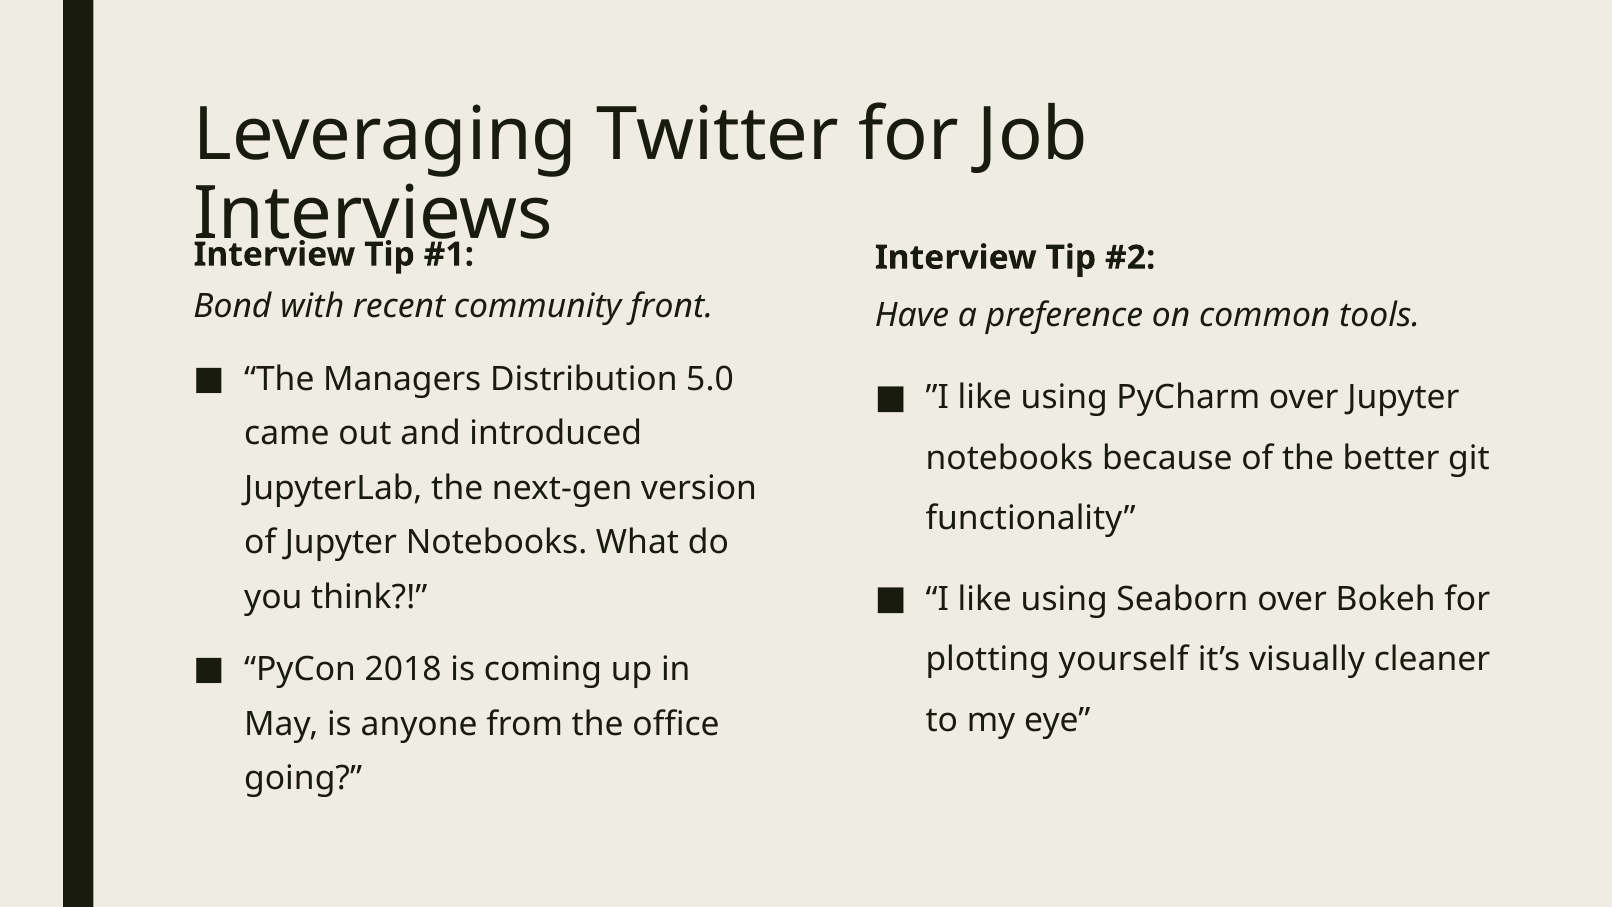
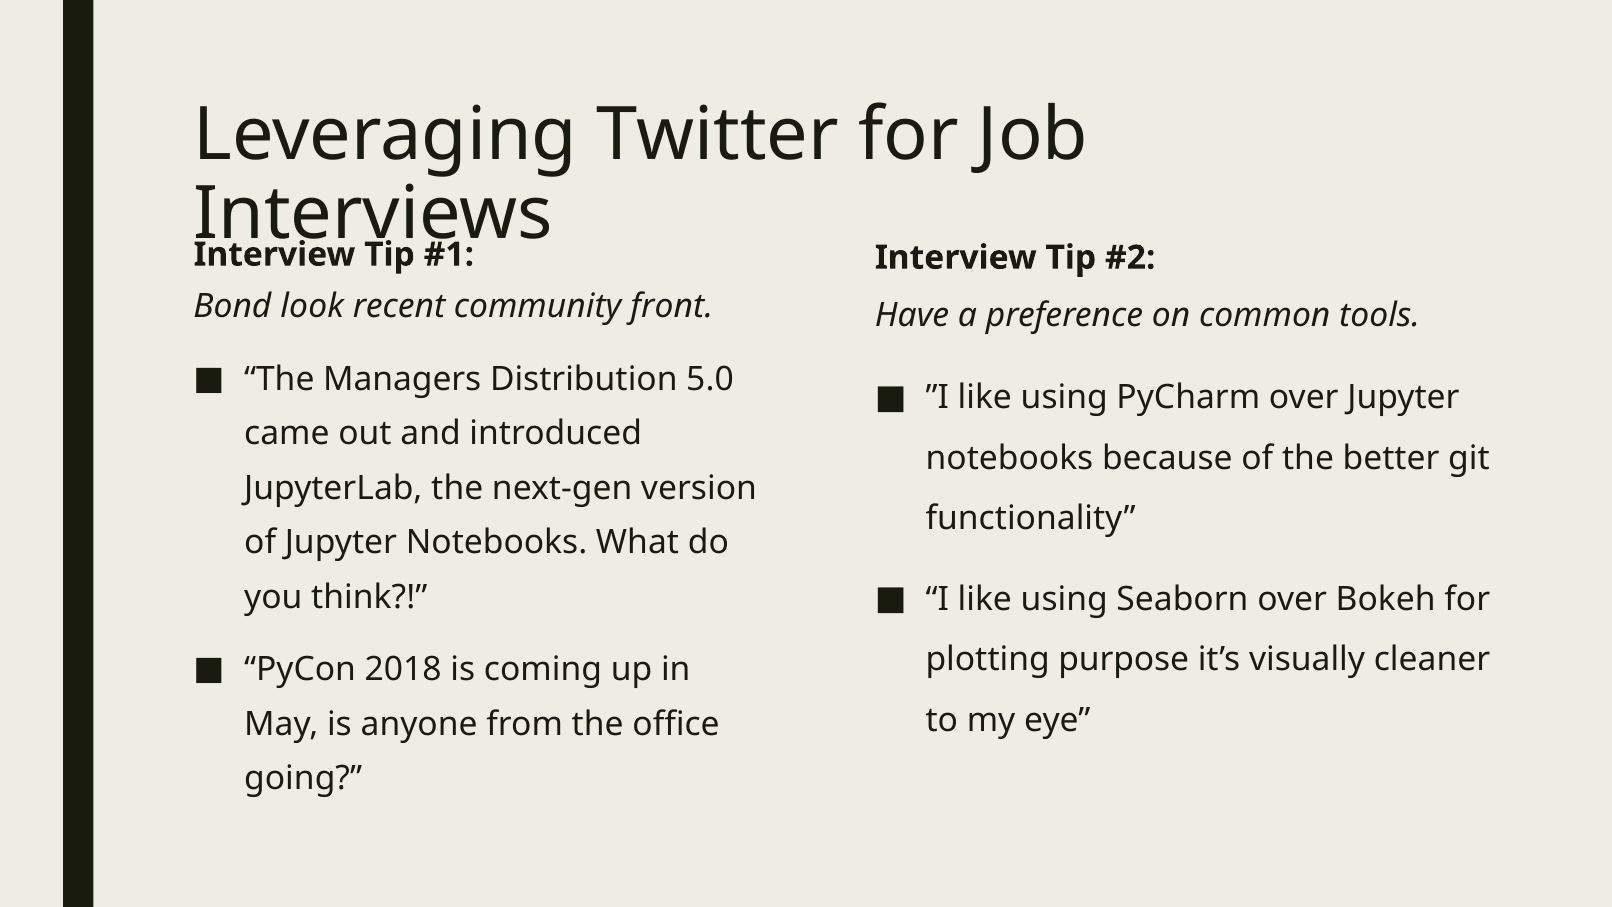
with: with -> look (312, 307)
yourself: yourself -> purpose (1124, 660)
